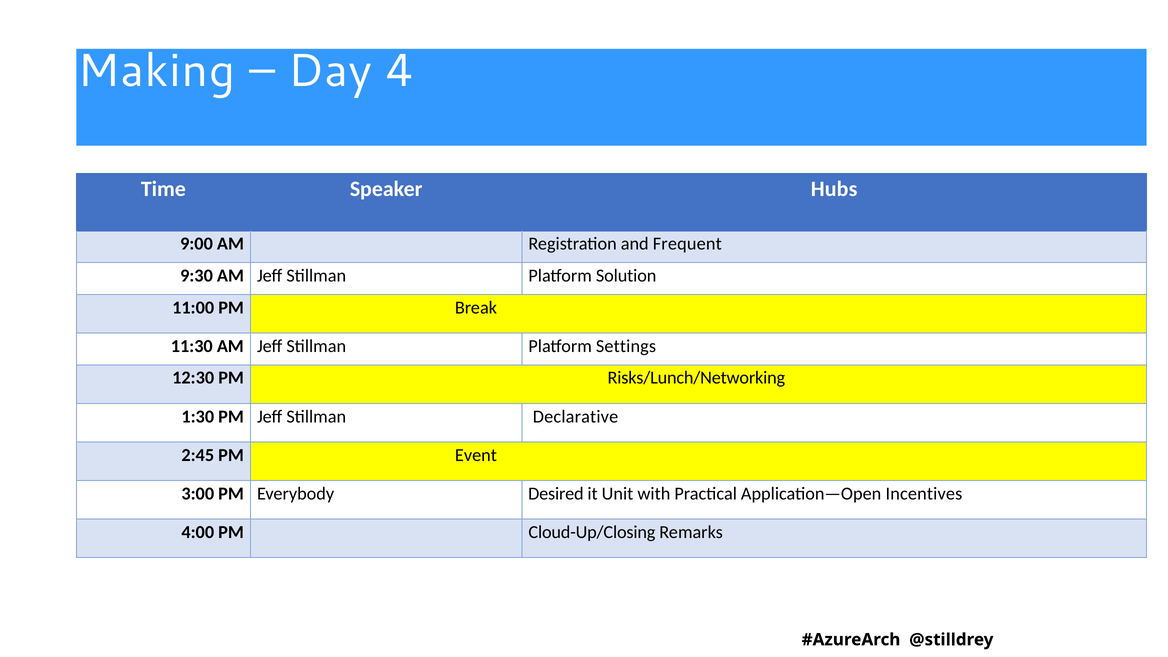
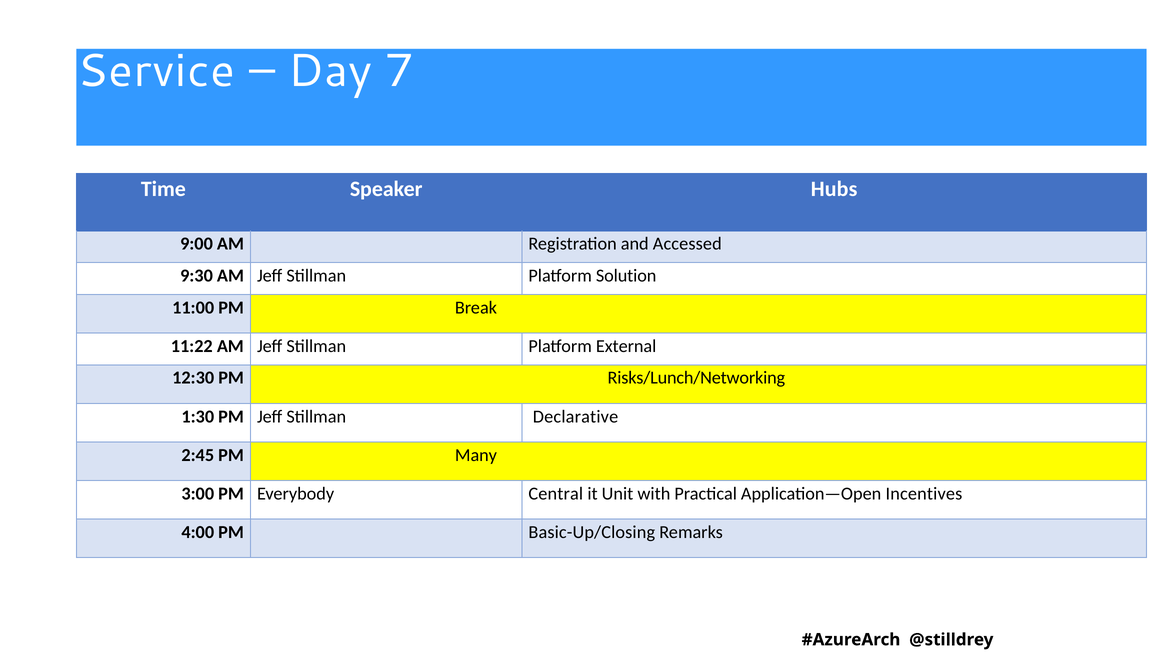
Making: Making -> Service (156, 71)
4: 4 -> 7 (399, 71)
Frequent: Frequent -> Accessed (687, 244)
11:30: 11:30 -> 11:22 (192, 346)
Settings: Settings -> External (626, 346)
Event: Event -> Many (476, 455)
Desired: Desired -> Central (556, 494)
Cloud-Up/Closing: Cloud-Up/Closing -> Basic-Up/Closing (592, 532)
